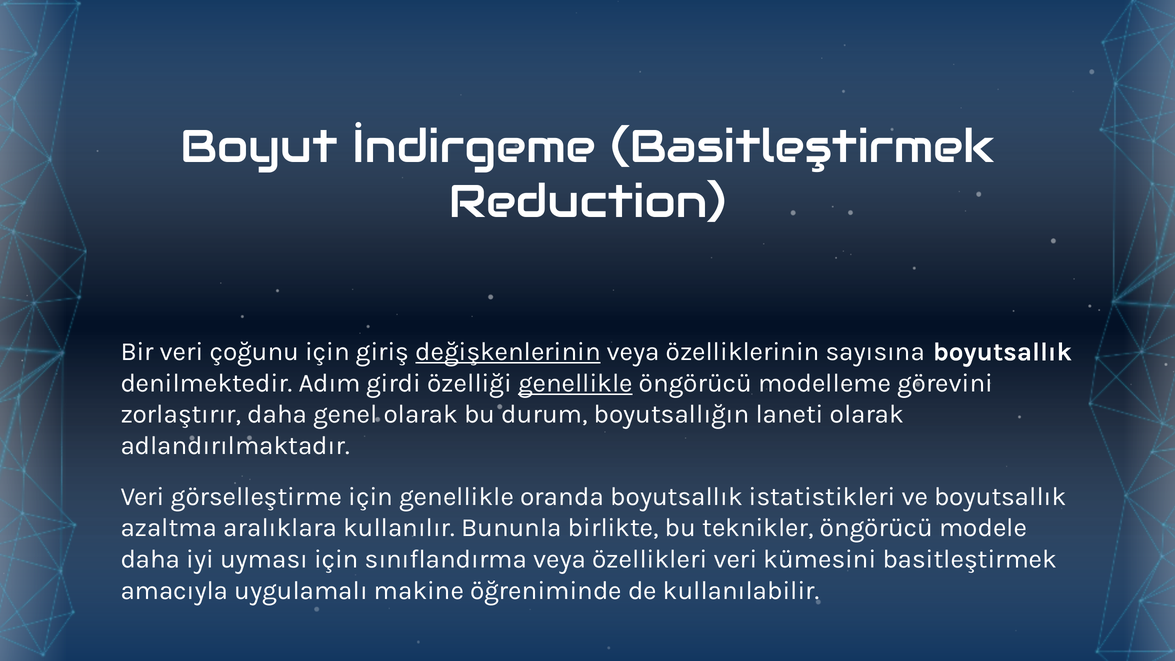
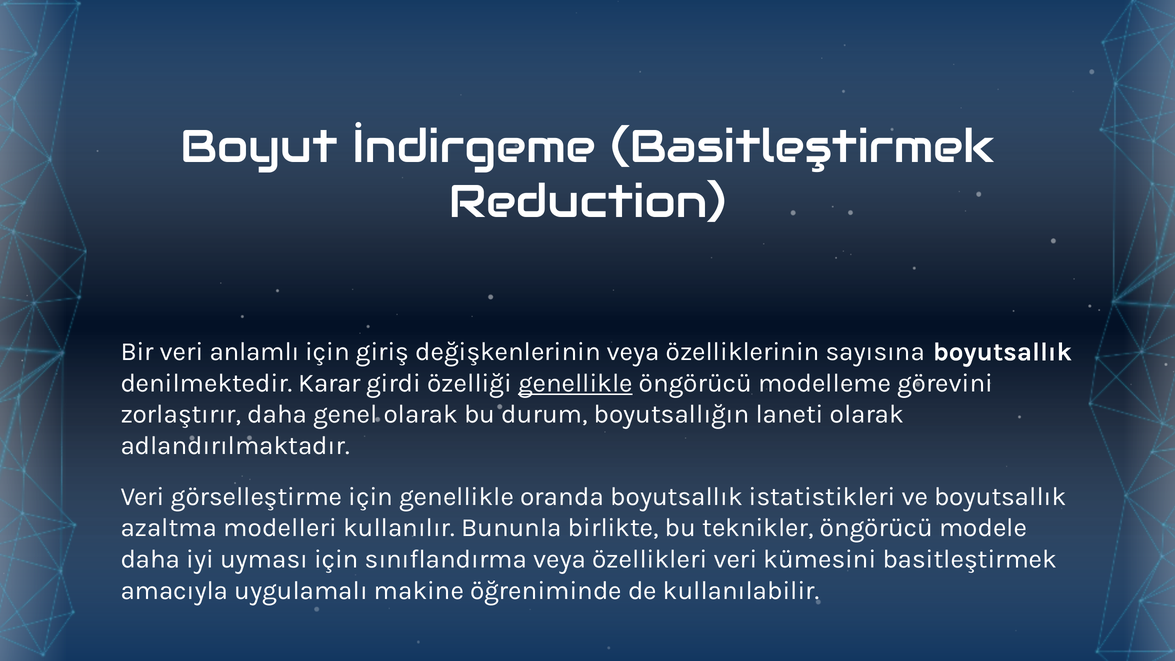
çoğunu: çoğunu -> anlamlı (254, 352)
değişkenlerinin underline: present -> none (508, 352)
Adım: Adım -> Karar (330, 383)
aralıklara: aralıklara -> modelleri (280, 528)
